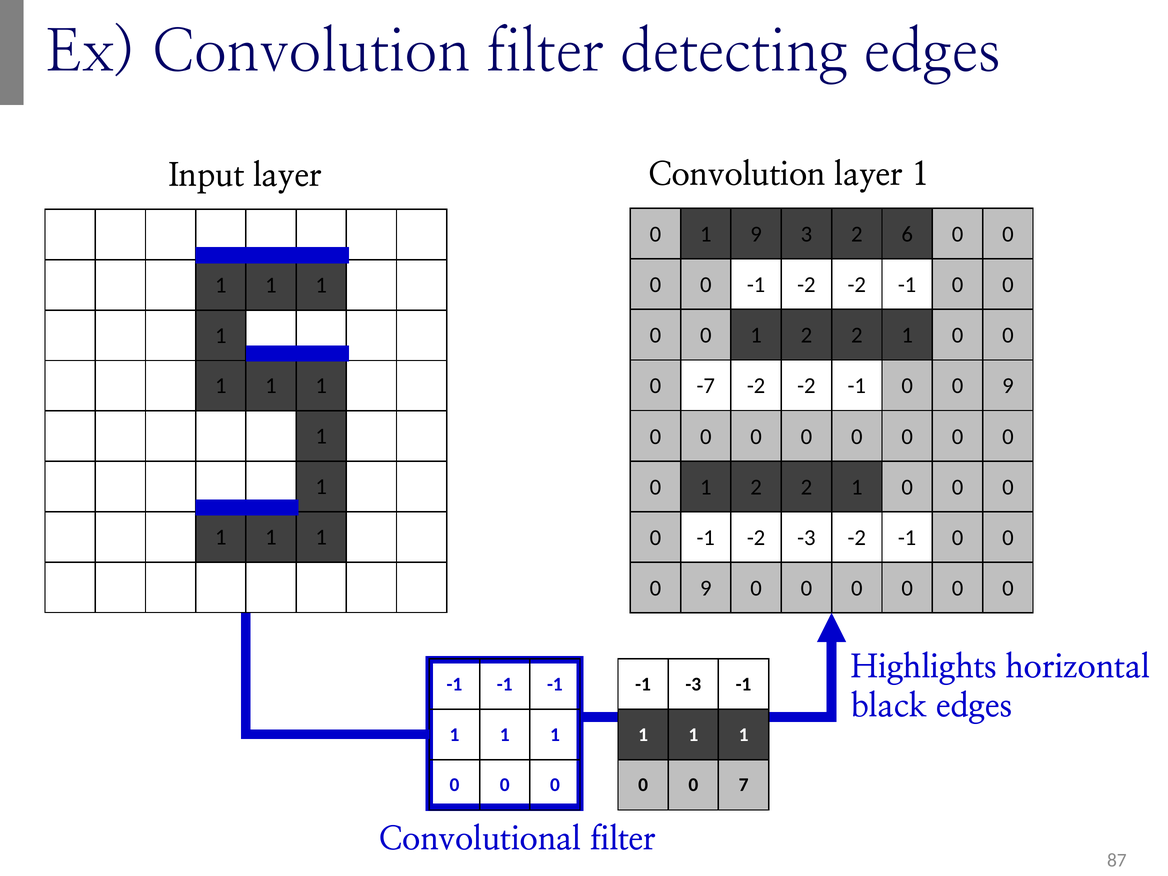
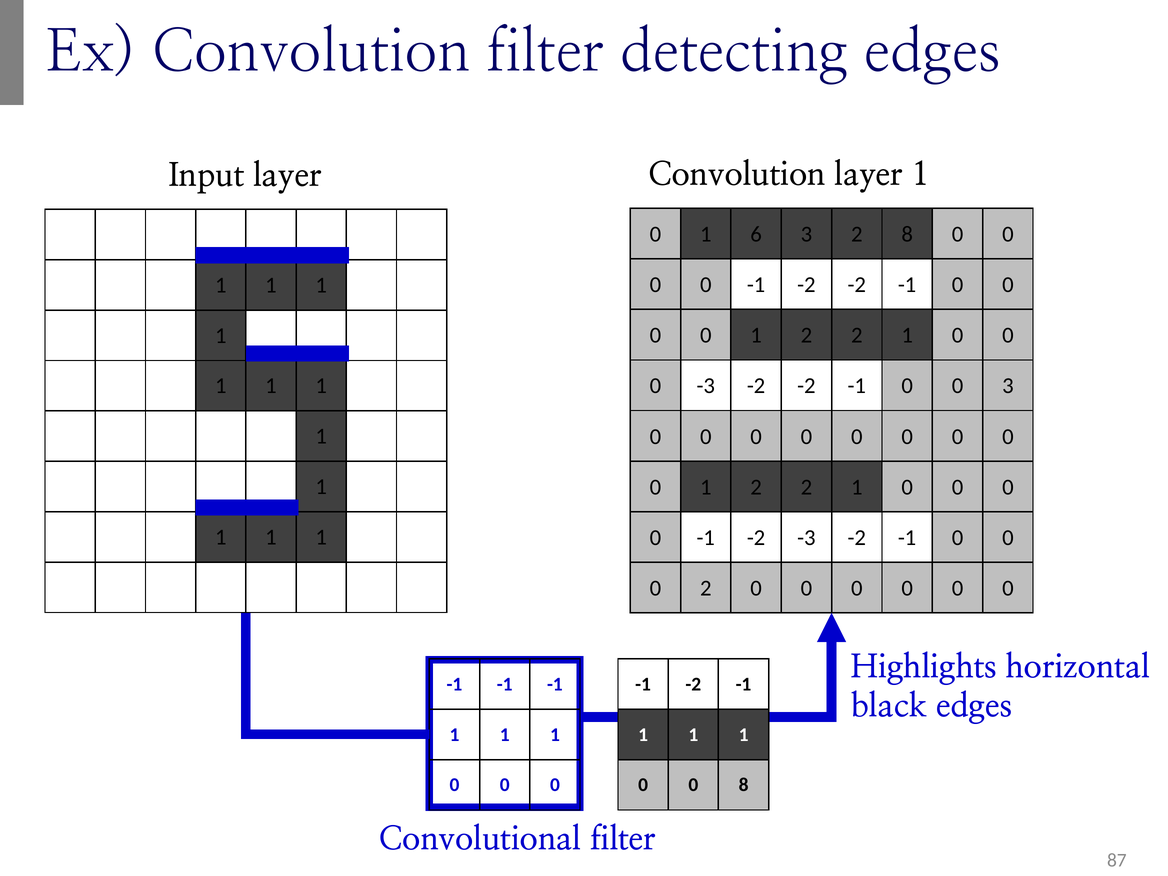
1 9: 9 -> 6 (756, 234)
2 6: 6 -> 8 (907, 234)
0 -7: -7 -> -3 (706, 386)
-1 0 0 9: 9 -> 3 (1008, 386)
9: 9 -> 2 (706, 588)
-3: -3 -> -2 (693, 684)
0 7: 7 -> 8 (744, 785)
